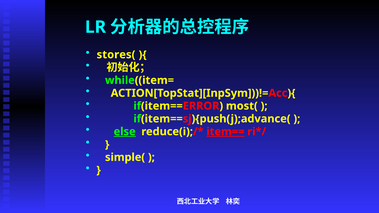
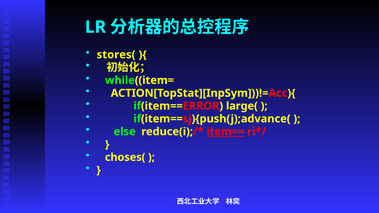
most(: most( -> large( (242, 106)
else underline: present -> none (125, 132)
simple(: simple( -> choses( (125, 157)
